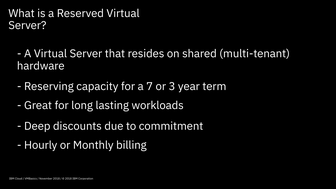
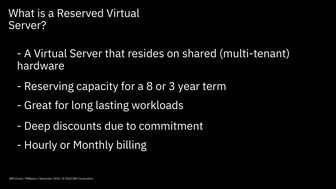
7: 7 -> 8 (150, 86)
